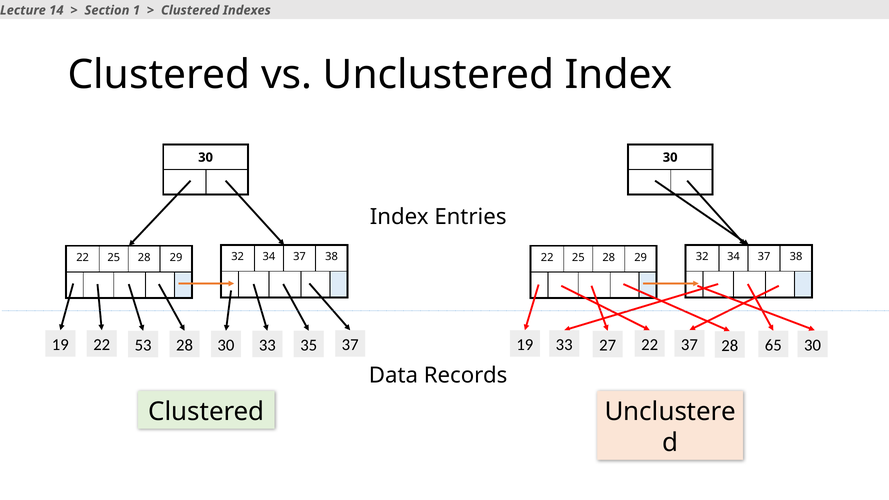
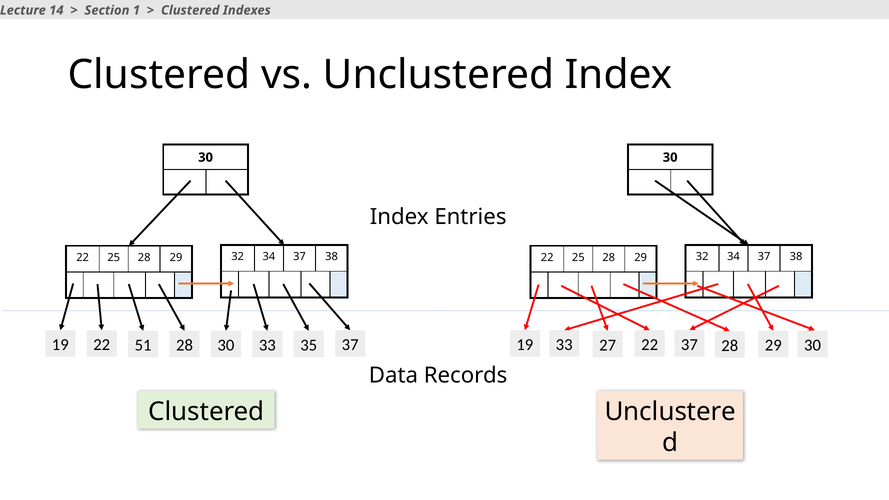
53: 53 -> 51 (143, 345)
33 65: 65 -> 29 (773, 345)
